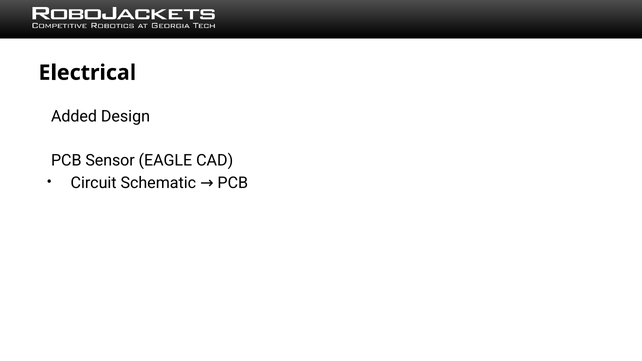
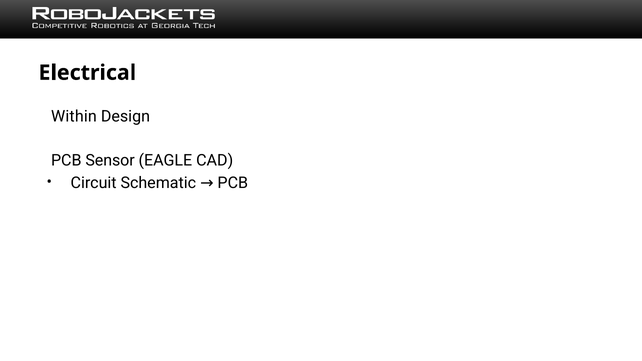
Added: Added -> Within (74, 116)
